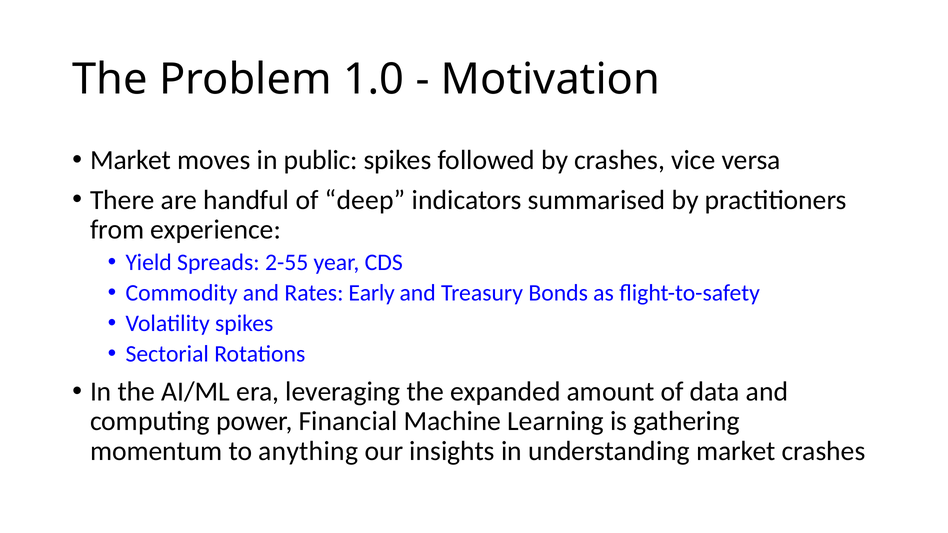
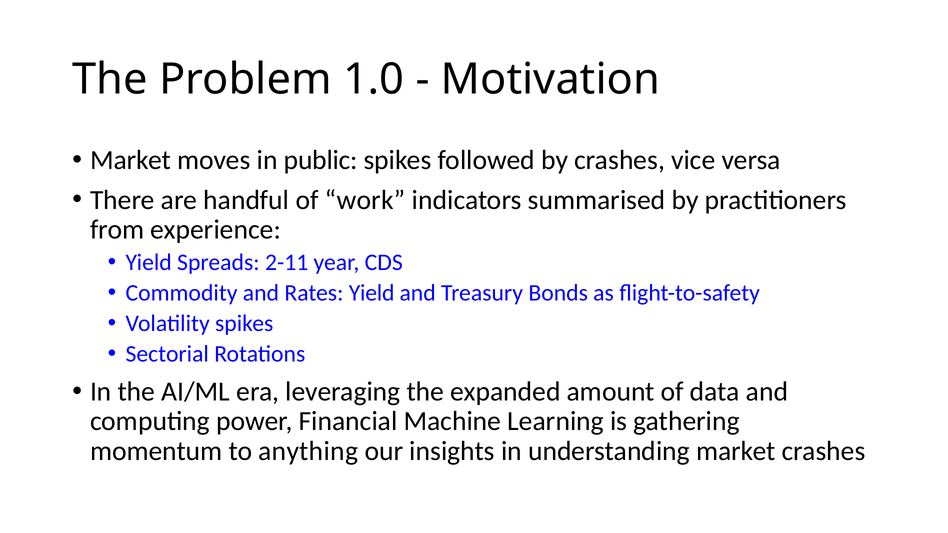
deep: deep -> work (365, 200)
2-55: 2-55 -> 2-11 (287, 263)
Rates Early: Early -> Yield (372, 293)
